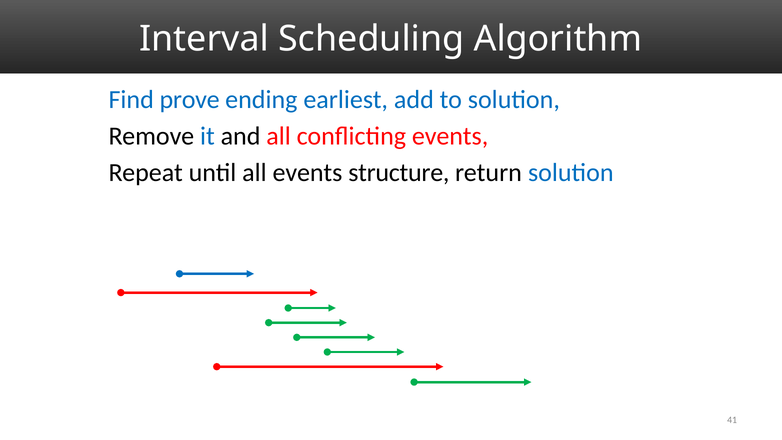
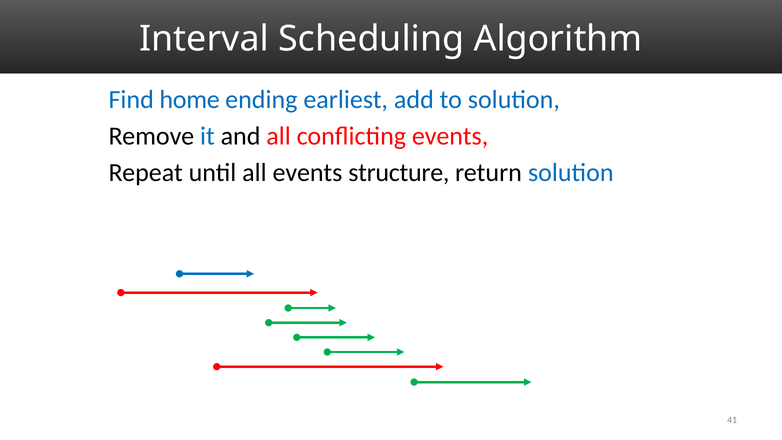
prove: prove -> home (190, 100)
